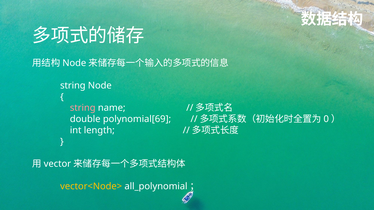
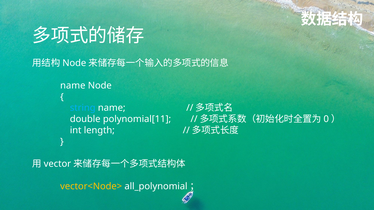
string: string -> name (73, 86)
string colour: pink -> light blue (83, 108)
polynomial[69: polynomial[69 -> polynomial[11 (137, 119)
